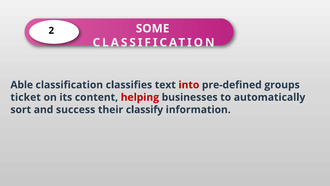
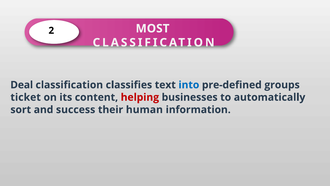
SOME: SOME -> MOST (153, 28)
Able: Able -> Deal (22, 85)
into colour: red -> blue (189, 85)
classify: classify -> human (144, 109)
